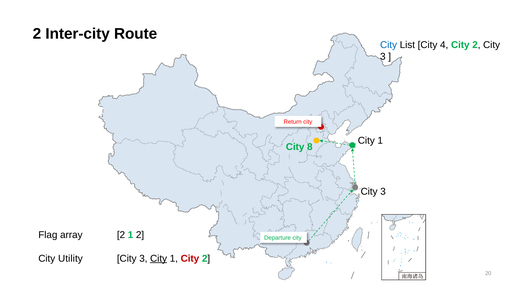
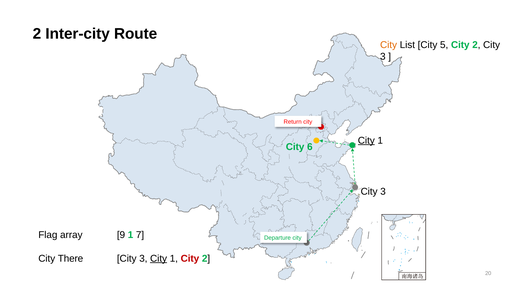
City colour: blue -> orange (389, 45)
4: 4 -> 5 (444, 45)
City underline: none -> present (366, 140)
8: 8 -> 6 (310, 147)
array 2: 2 -> 9 (121, 235)
1 2: 2 -> 7 (140, 235)
Utility: Utility -> There (71, 258)
